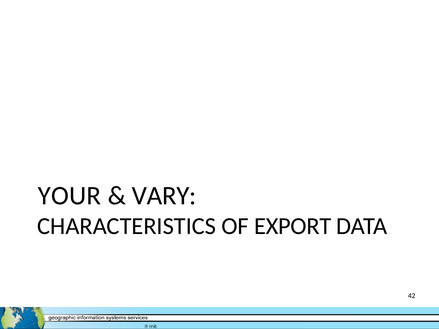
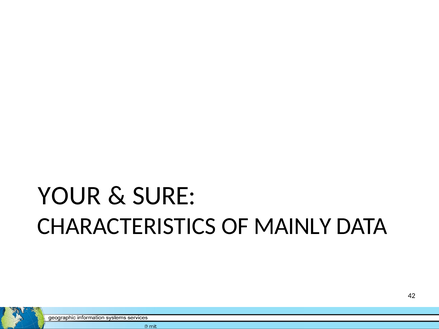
VARY: VARY -> SURE (164, 196)
EXPORT: EXPORT -> MAINLY (293, 226)
